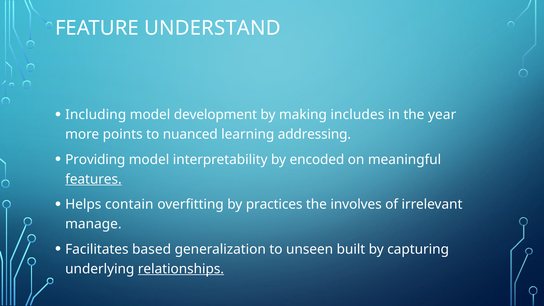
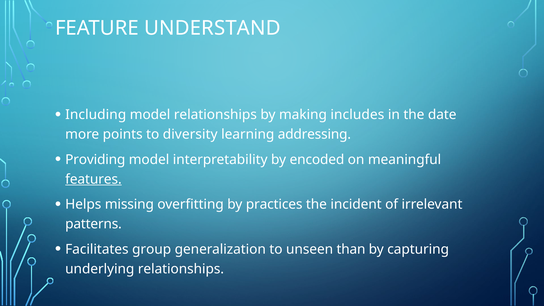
model development: development -> relationships (215, 115)
year: year -> date (442, 115)
nuanced: nuanced -> diversity (190, 134)
contain: contain -> missing (129, 204)
involves: involves -> incident (356, 204)
manage: manage -> patterns (93, 224)
based: based -> group (152, 249)
built: built -> than (351, 249)
relationships underline: present -> none (181, 269)
